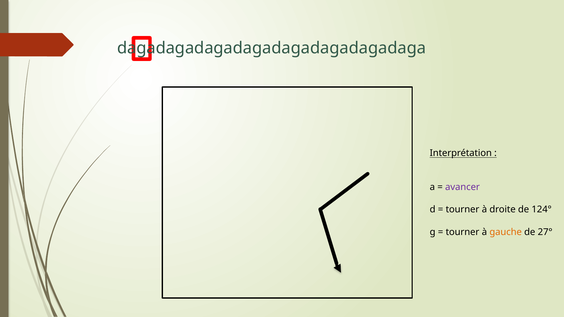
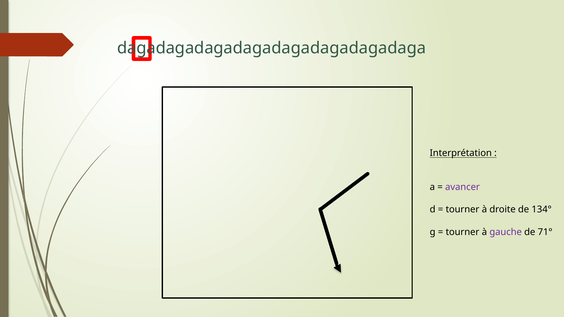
124°: 124° -> 134° (542, 210)
gauche colour: orange -> purple (506, 232)
27°: 27° -> 71° (545, 232)
